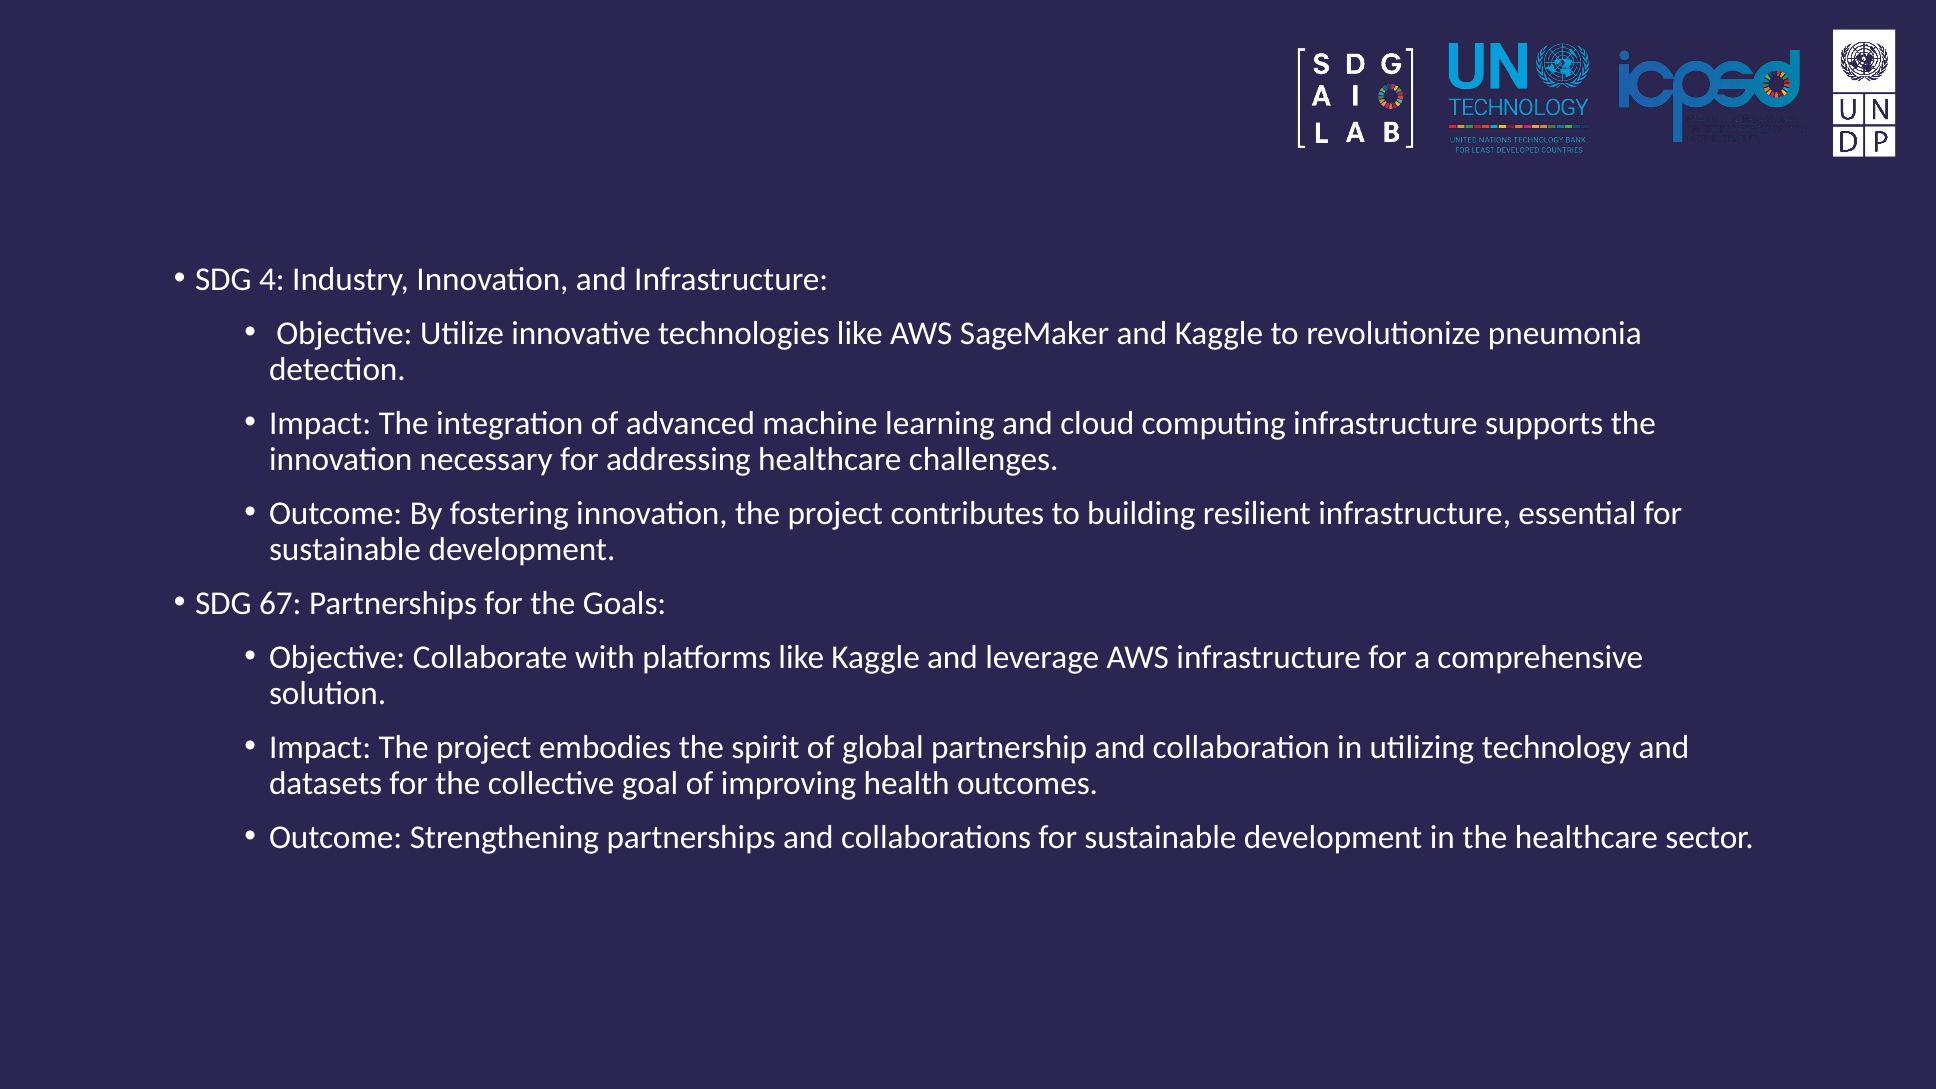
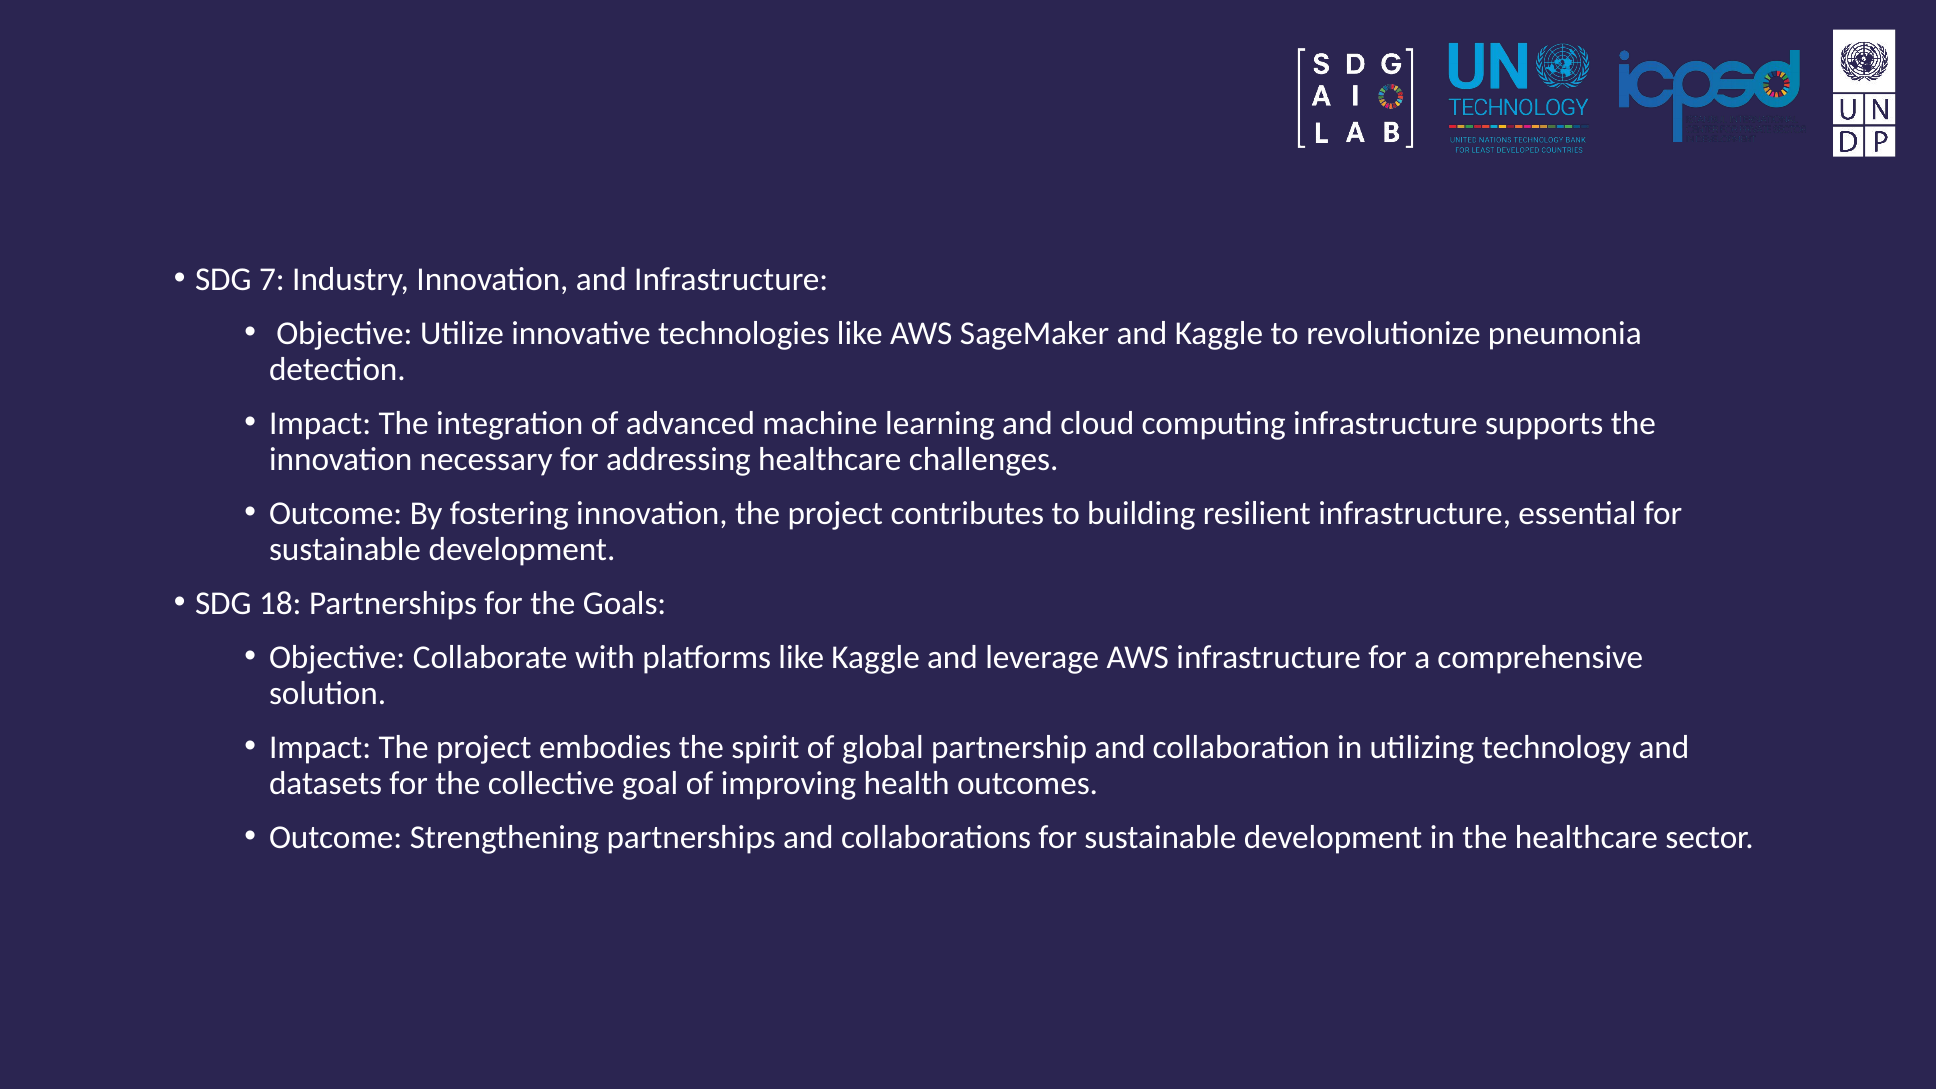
4: 4 -> 7 (272, 279)
67: 67 -> 18 (280, 603)
